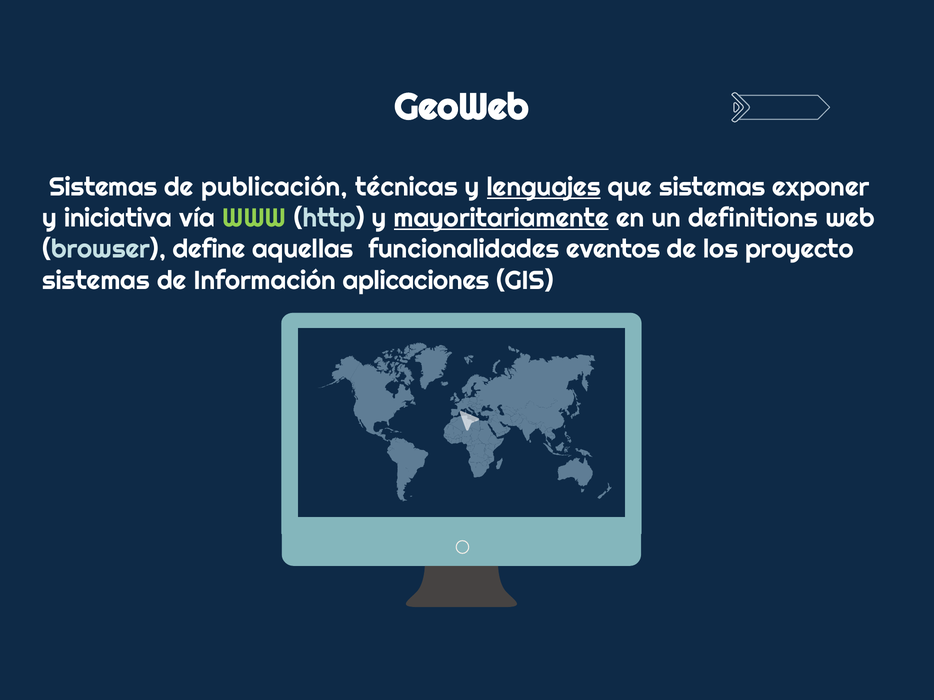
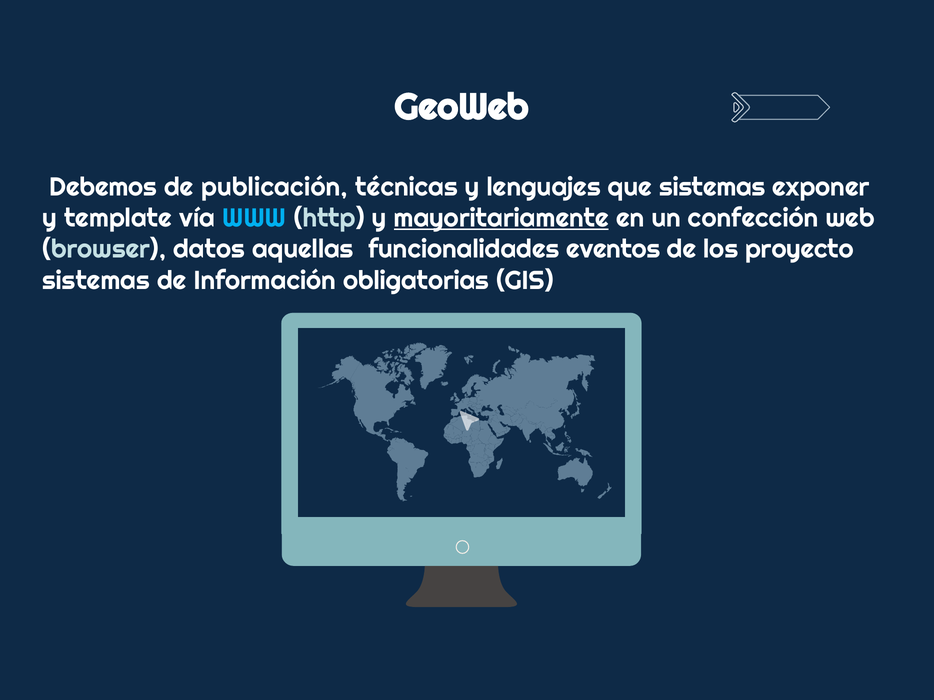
Sistemas: Sistemas -> Debemos (103, 187)
lenguajes underline: present -> none (544, 187)
iniciativa: iniciativa -> template (118, 218)
WWW colour: light green -> light blue (254, 218)
definitions: definitions -> confección (753, 218)
define: define -> datos (209, 250)
aplicaciones: aplicaciones -> obligatorias (416, 281)
